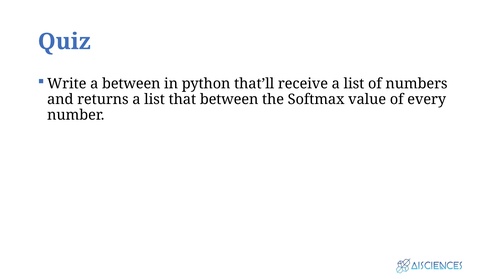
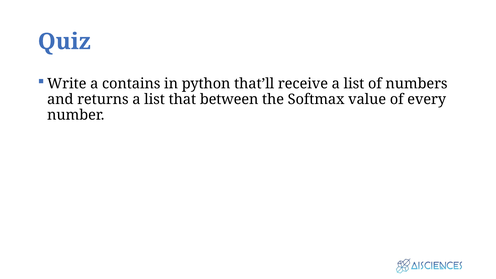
a between: between -> contains (131, 84)
